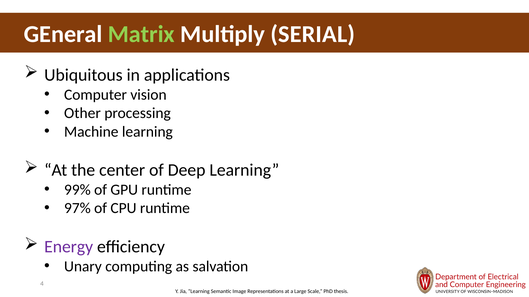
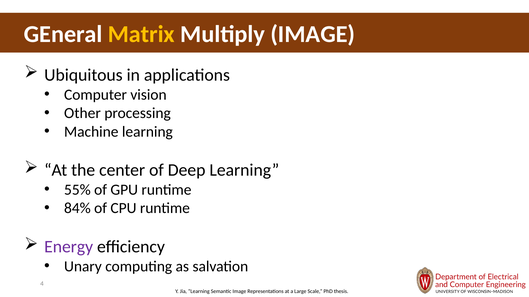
Matrix colour: light green -> yellow (141, 34)
Multiply SERIAL: SERIAL -> IMAGE (313, 34)
99%: 99% -> 55% (77, 190)
97%: 97% -> 84% (77, 209)
